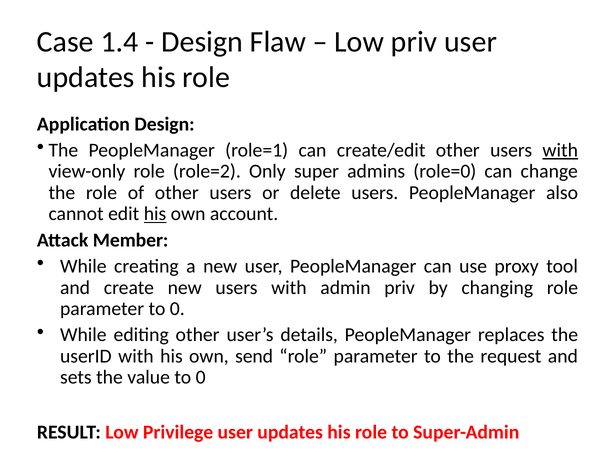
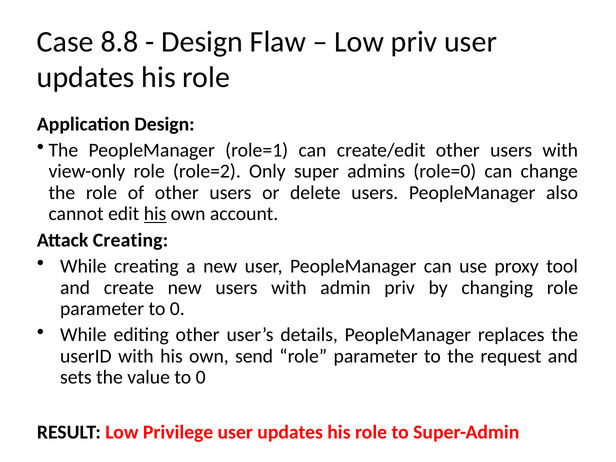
1.4: 1.4 -> 8.8 (120, 42)
with underline: present -> none (560, 150)
Attack Member: Member -> Creating (130, 240)
